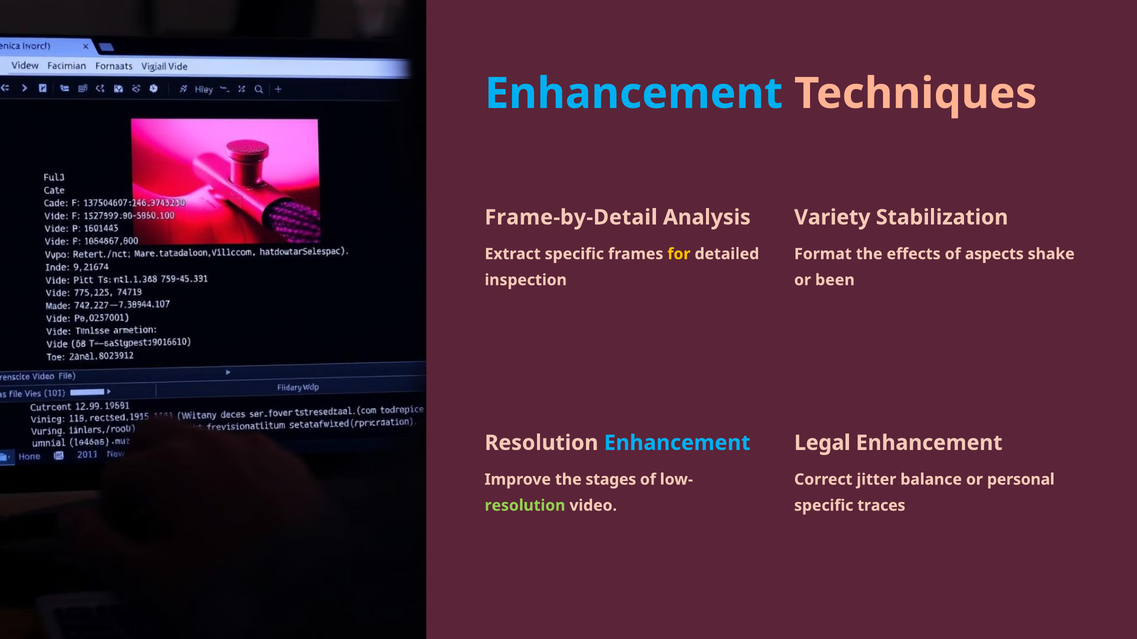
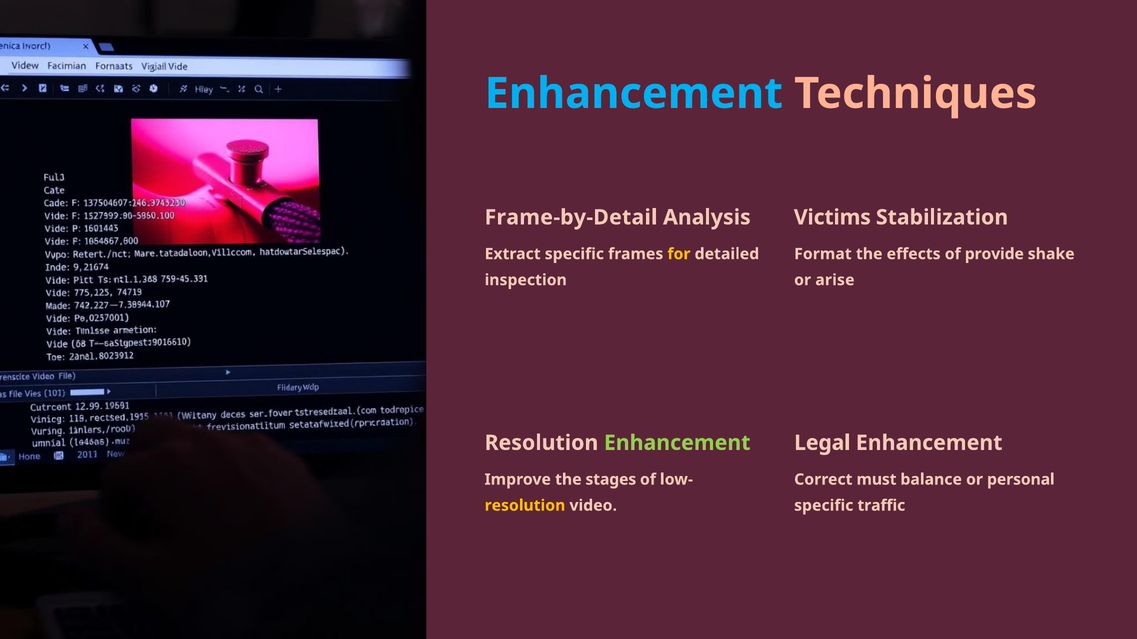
Variety: Variety -> Victims (832, 218)
aspects: aspects -> provide (994, 254)
been: been -> arise (835, 280)
Enhancement colour: light blue -> light green (677, 443)
jitter: jitter -> must (877, 480)
resolution colour: light green -> yellow (525, 506)
traces: traces -> traffic (881, 506)
